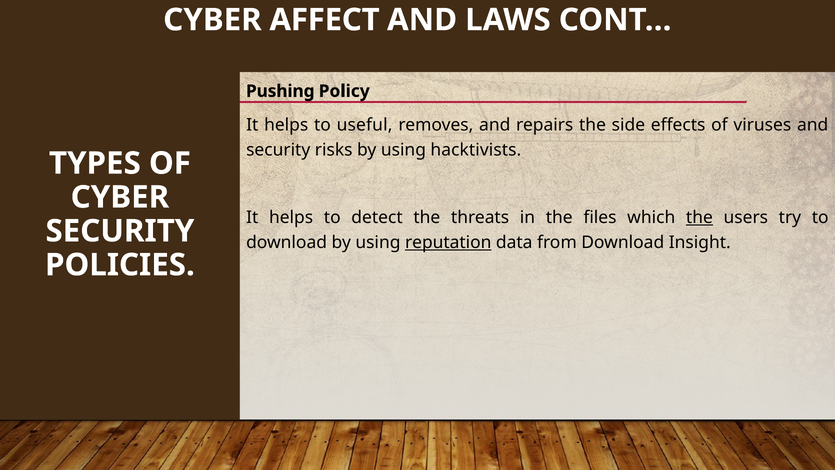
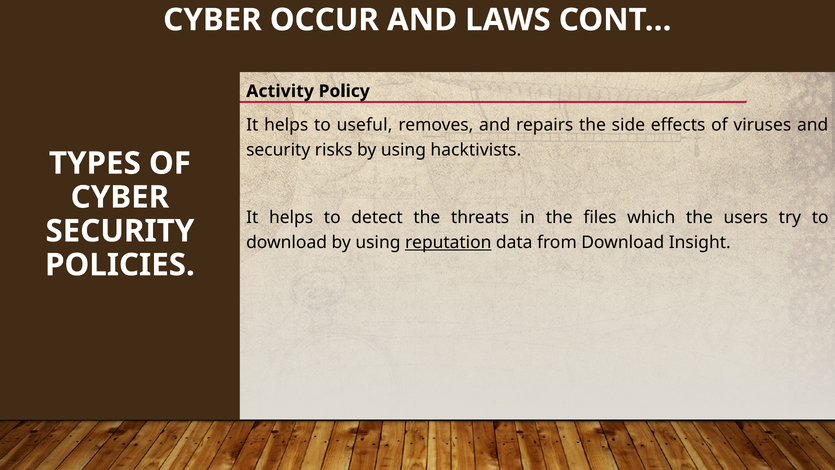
AFFECT: AFFECT -> OCCUR (324, 20)
Pushing: Pushing -> Activity (280, 91)
the underline: present -> none (699, 218)
